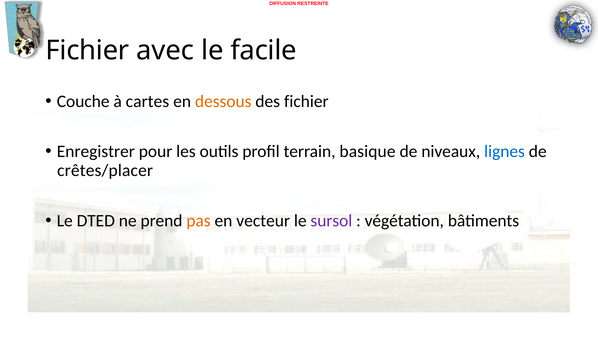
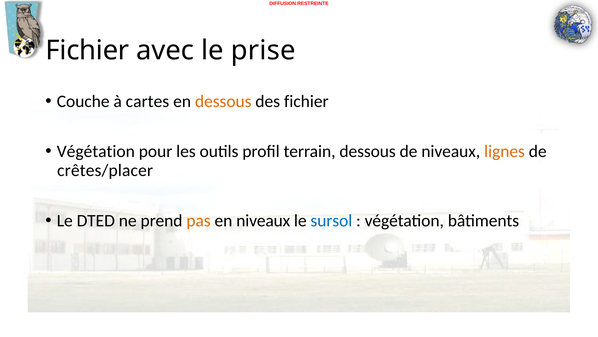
facile: facile -> prise (263, 50)
Enregistrer: Enregistrer -> Végétation (96, 151)
terrain basique: basique -> dessous (368, 151)
lignes colour: blue -> orange (505, 151)
en vecteur: vecteur -> niveaux (263, 220)
sursol colour: purple -> blue (331, 220)
